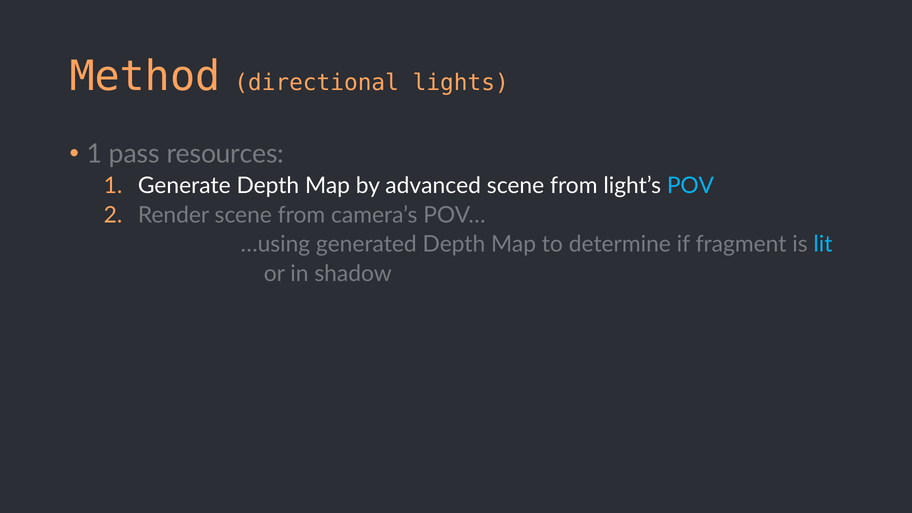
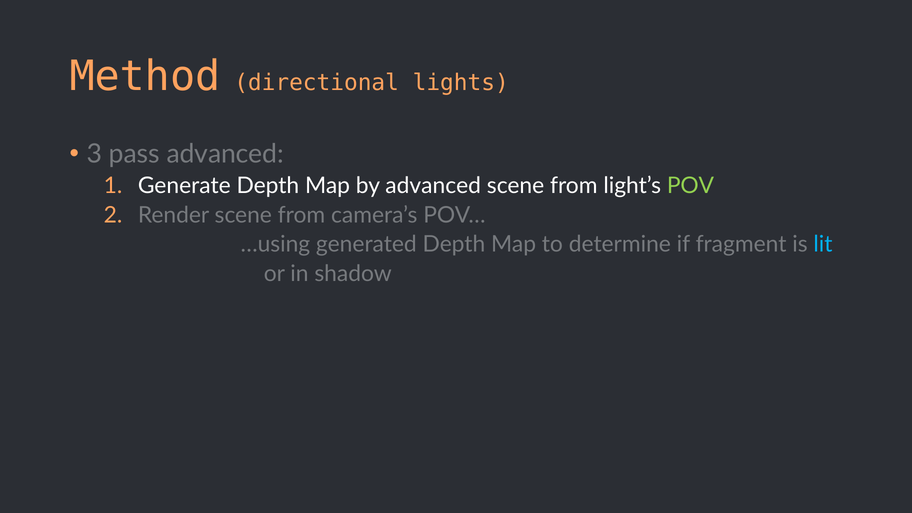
1: 1 -> 3 (94, 154)
pass resources: resources -> advanced (225, 154)
POV colour: light blue -> light green (690, 186)
